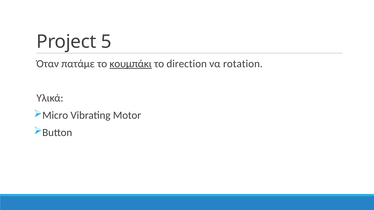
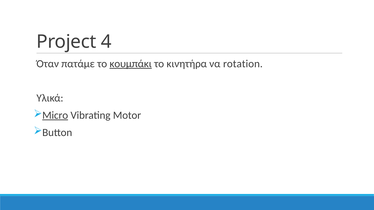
5: 5 -> 4 (106, 42)
direction: direction -> κινητήρα (187, 64)
Micro underline: none -> present (55, 115)
